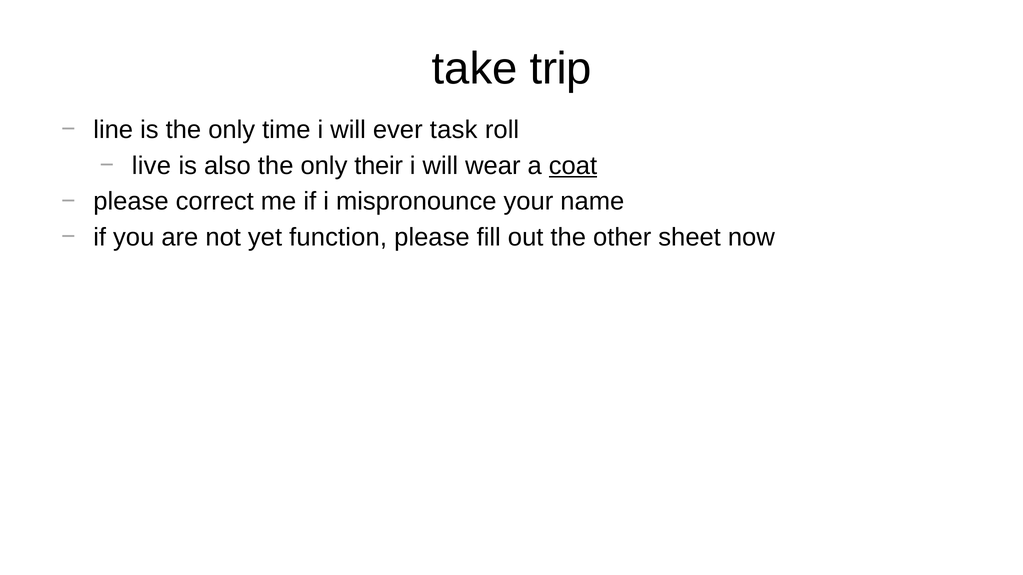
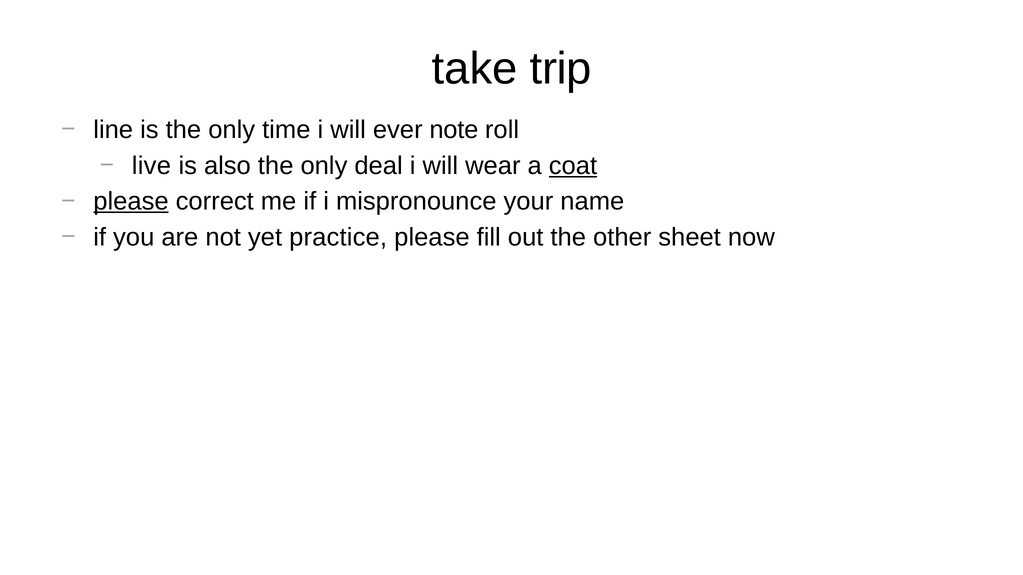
task: task -> note (454, 130)
their: their -> deal (379, 166)
please underline: none -> present (131, 202)
function: function -> practice (338, 237)
